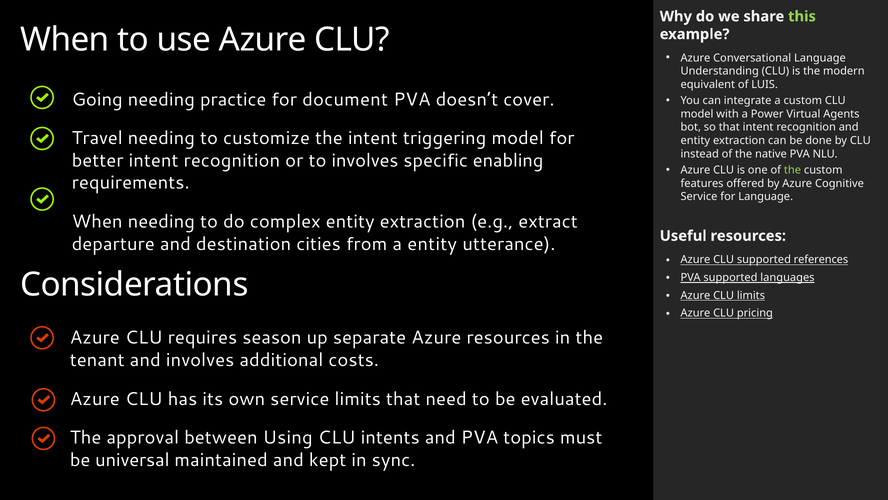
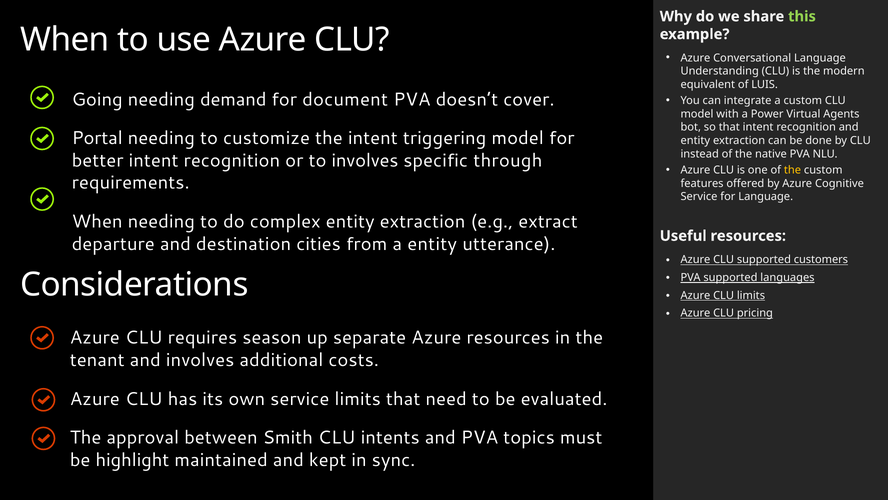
practice: practice -> demand (233, 99)
Travel: Travel -> Portal (97, 138)
enabling: enabling -> through (508, 160)
the colour: light green -> yellow (793, 170)
references: references -> customers (821, 259)
Using: Using -> Smith (288, 437)
universal: universal -> highlight (132, 460)
